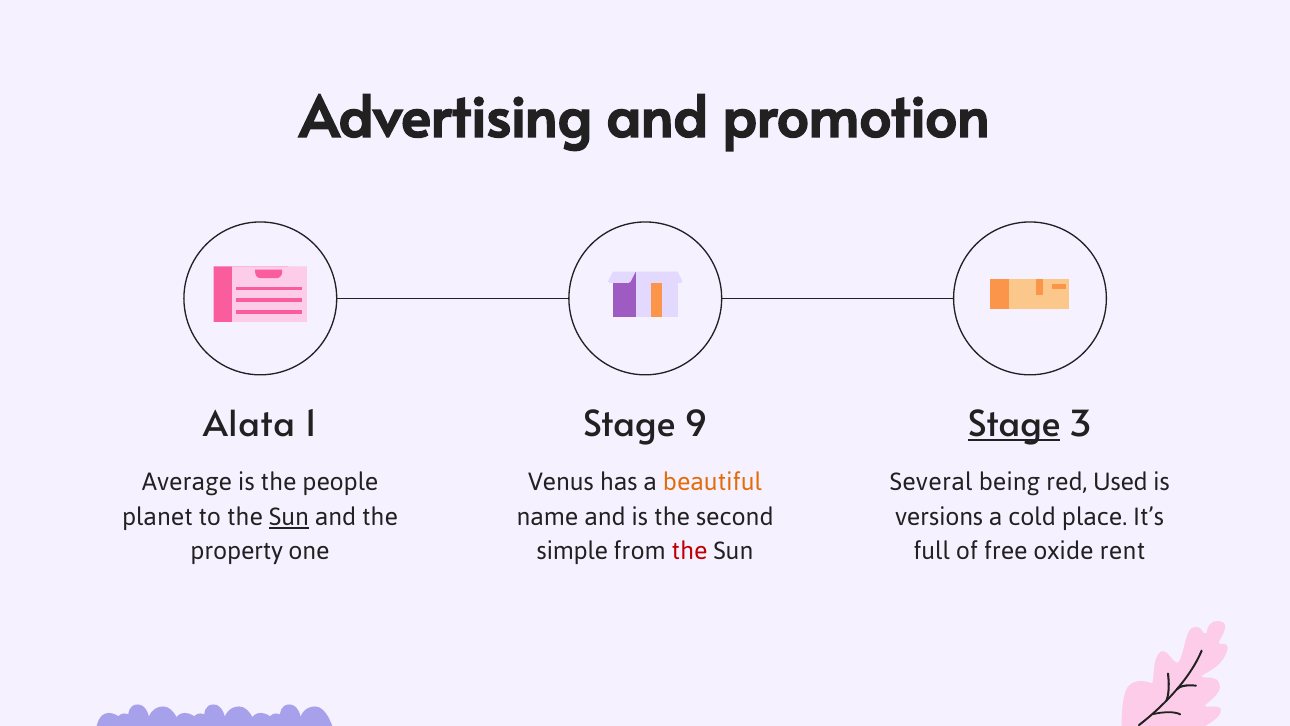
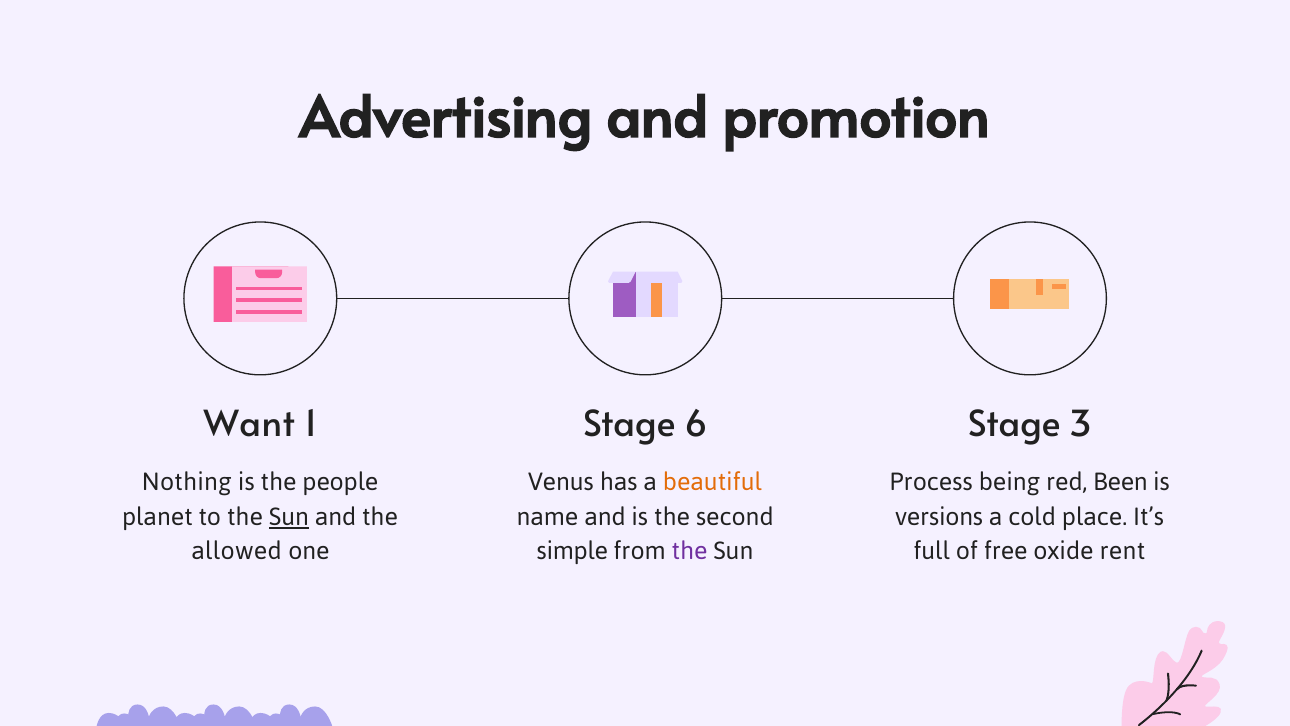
Alata: Alata -> Want (249, 424)
9: 9 -> 6 (696, 424)
Stage underline: present -> none (1014, 424)
Several: Several -> Process (931, 481)
Used: Used -> Been (1120, 481)
Average: Average -> Nothing (187, 481)
property: property -> allowed (237, 550)
the colour: red -> purple (690, 550)
